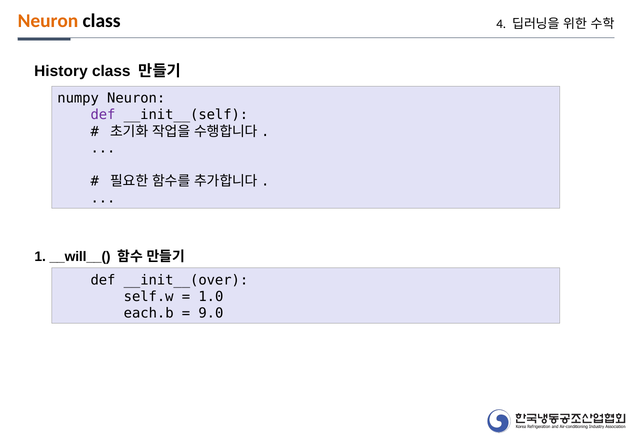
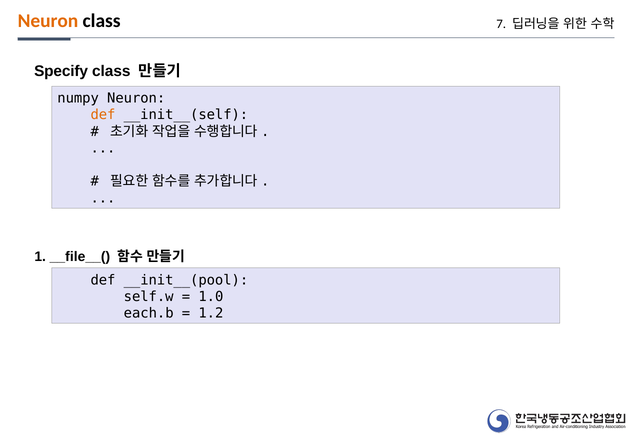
4: 4 -> 7 (501, 24)
History: History -> Specify (61, 71)
def colour: purple -> orange (103, 115)
__will__(: __will__( -> __file__( (80, 257)
__init__(over: __init__(over -> __init__(pool (186, 280)
9.0: 9.0 -> 1.2 (211, 314)
